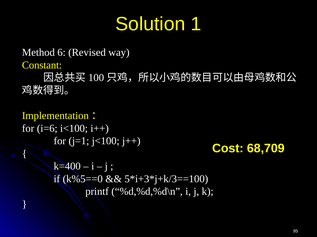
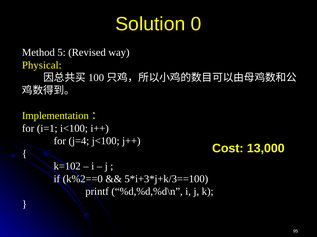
1: 1 -> 0 (196, 24)
6: 6 -> 5 (62, 53)
Constant: Constant -> Physical (42, 65)
i=6: i=6 -> i=1 (47, 129)
j=1: j=1 -> j=4 (79, 141)
68,709: 68,709 -> 13,000 (266, 149)
k=400: k=400 -> k=102 (67, 167)
k%5==0: k%5==0 -> k%2==0 (83, 179)
